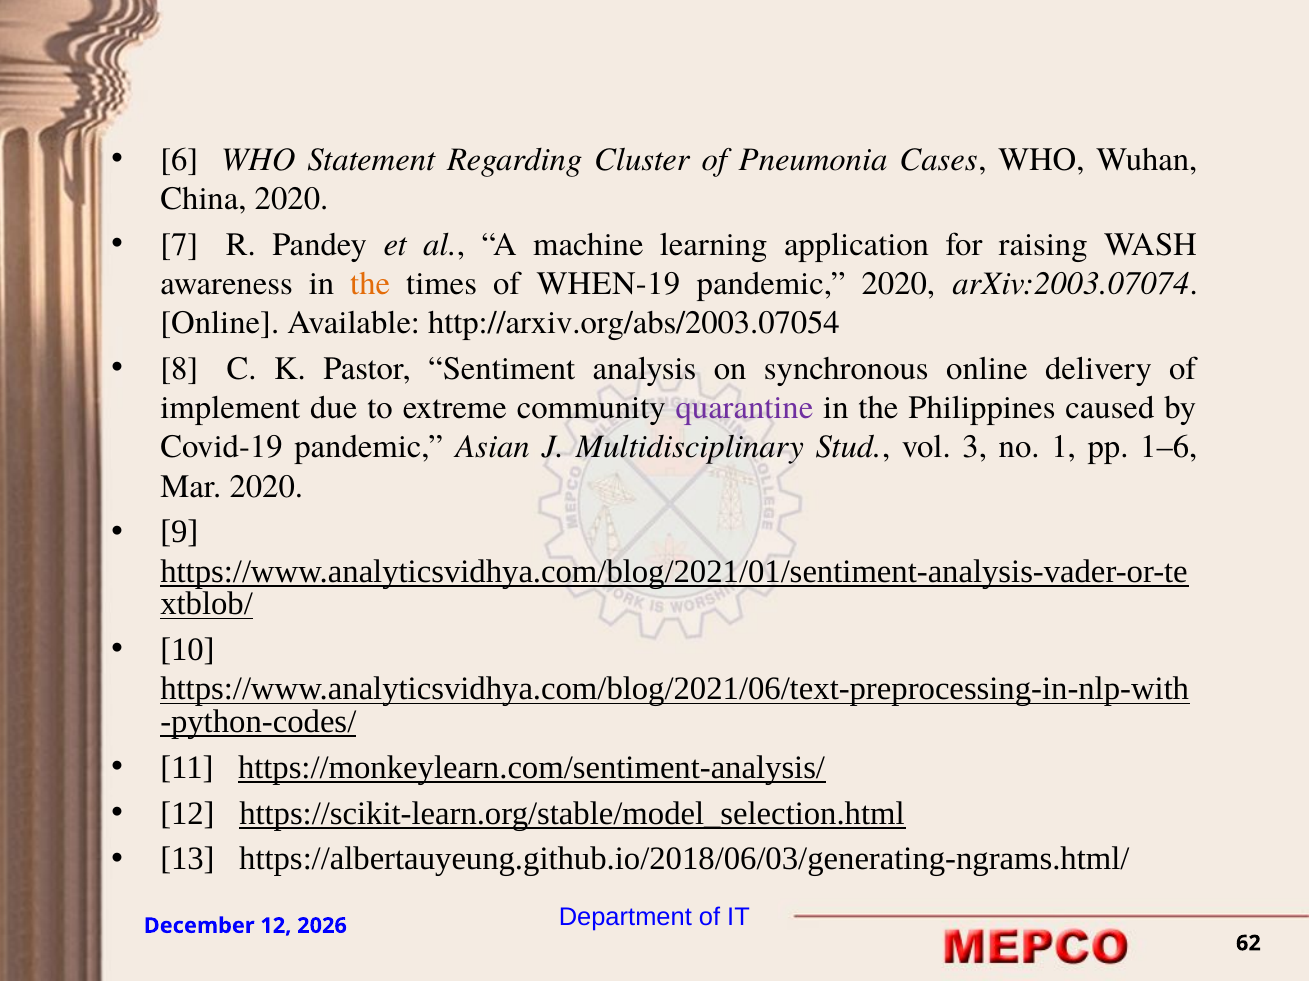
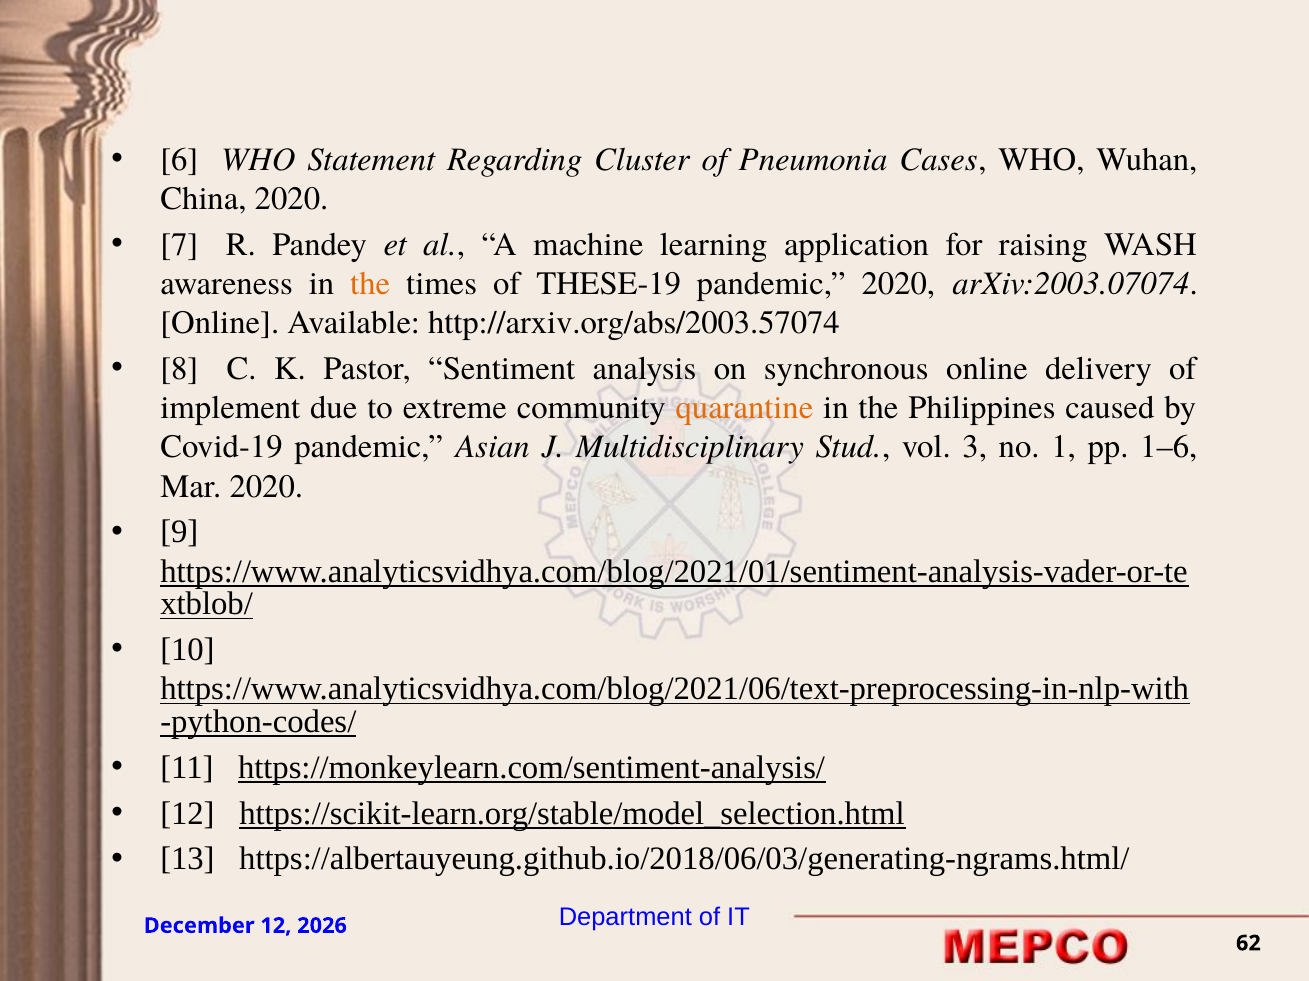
WHEN-19: WHEN-19 -> THESE-19 (609, 284)
http://arxiv.org/abs/2003.07054: http://arxiv.org/abs/2003.07054 -> http://arxiv.org/abs/2003.57074 (634, 323)
quarantine colour: purple -> orange (744, 408)
